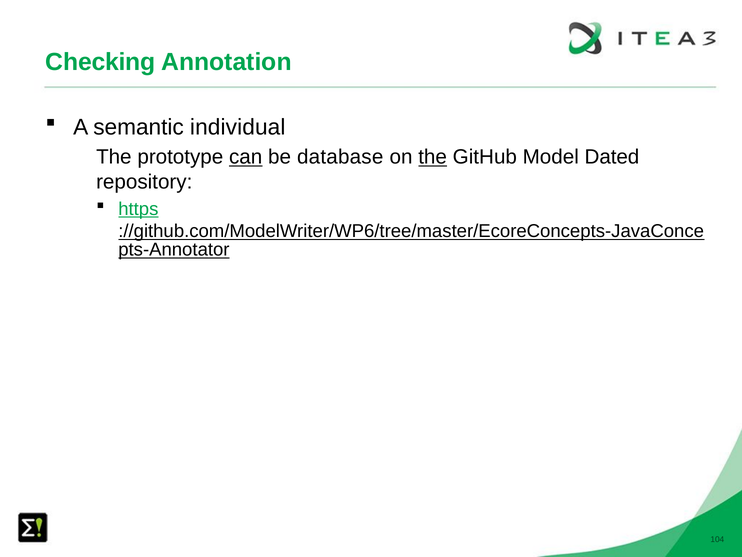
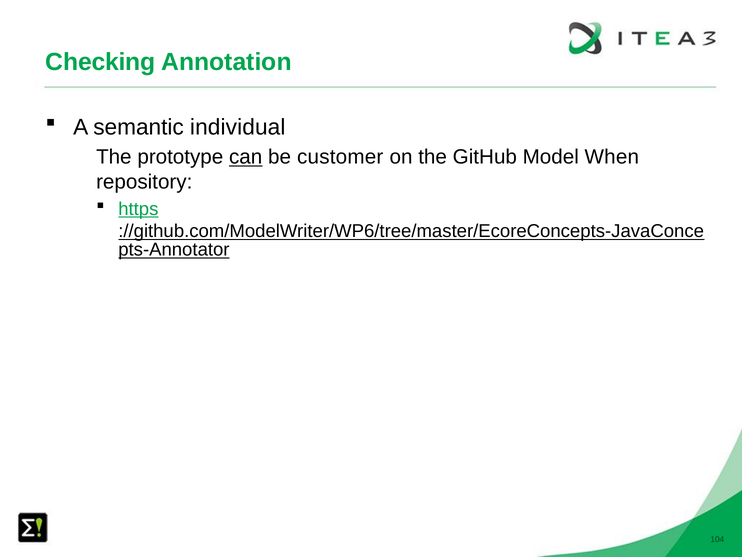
database: database -> customer (340, 157)
the underline: present -> none (433, 157)
Dated: Dated -> When (612, 157)
